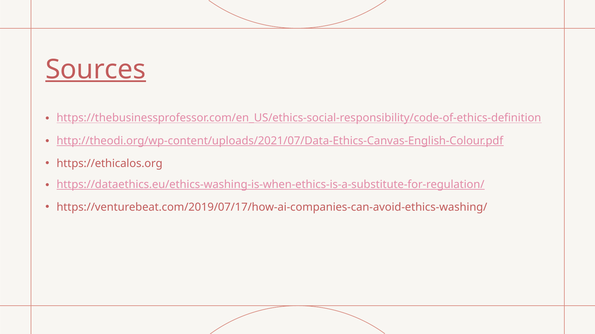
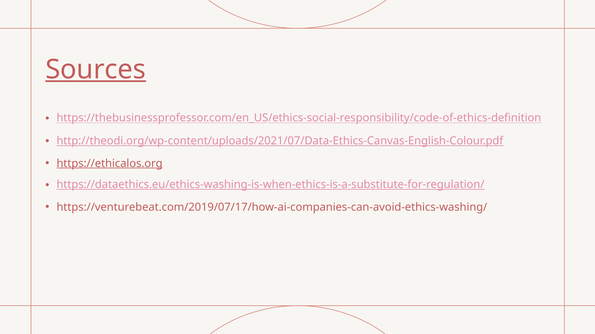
https://ethicalos.org underline: none -> present (110, 164)
